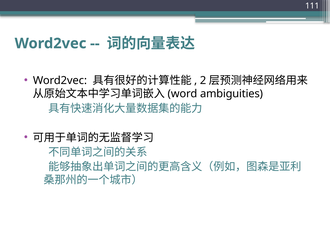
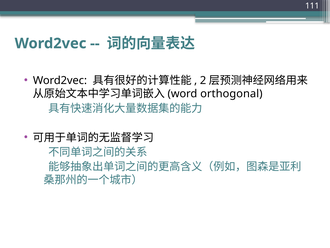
ambiguities: ambiguities -> orthogonal (231, 94)
